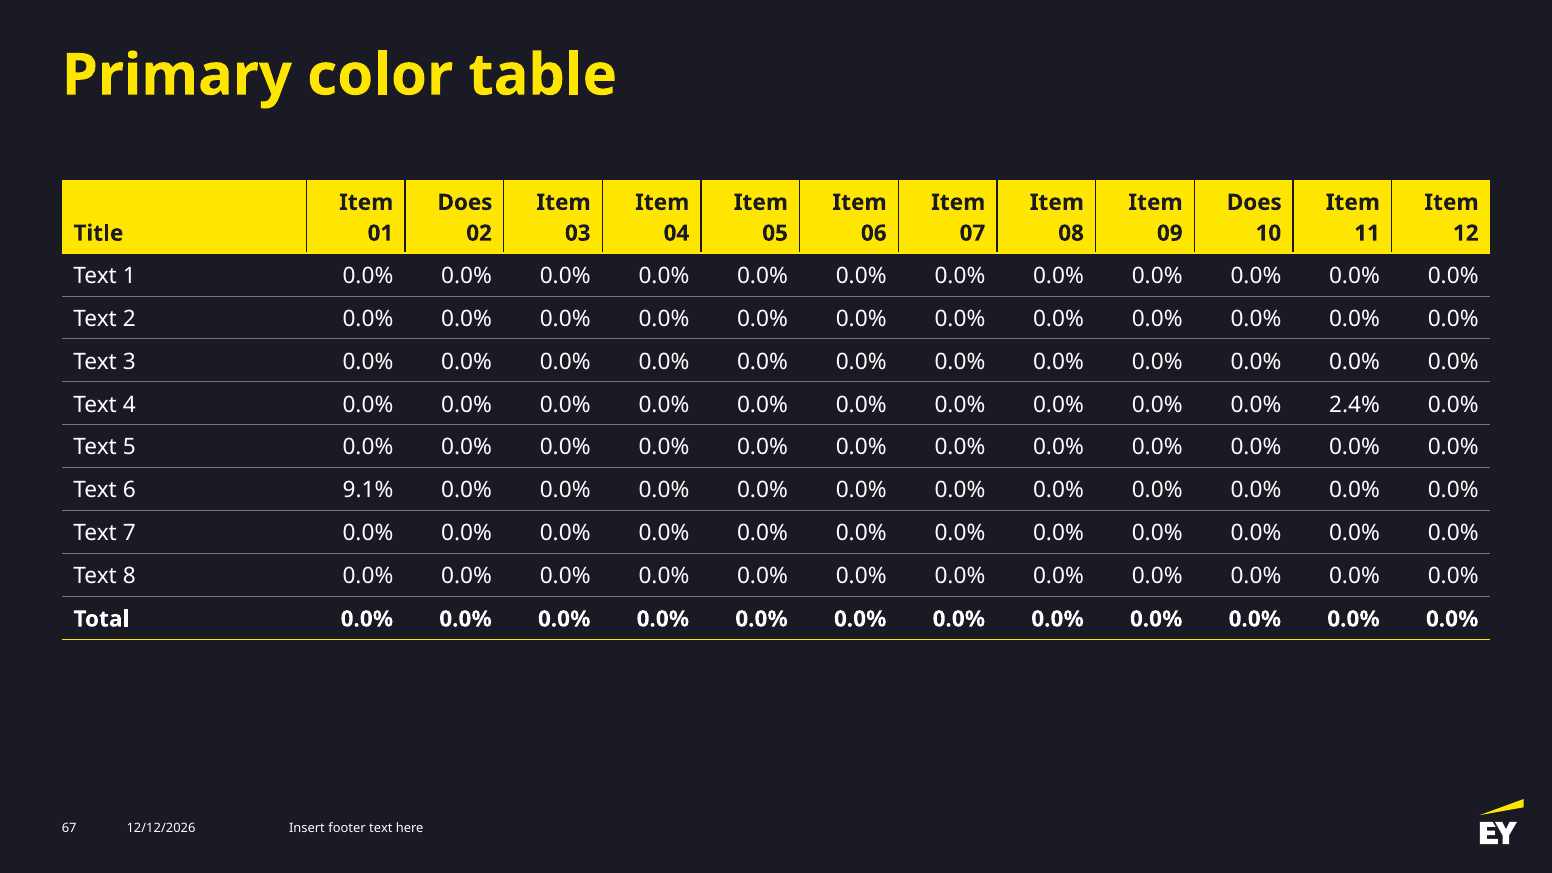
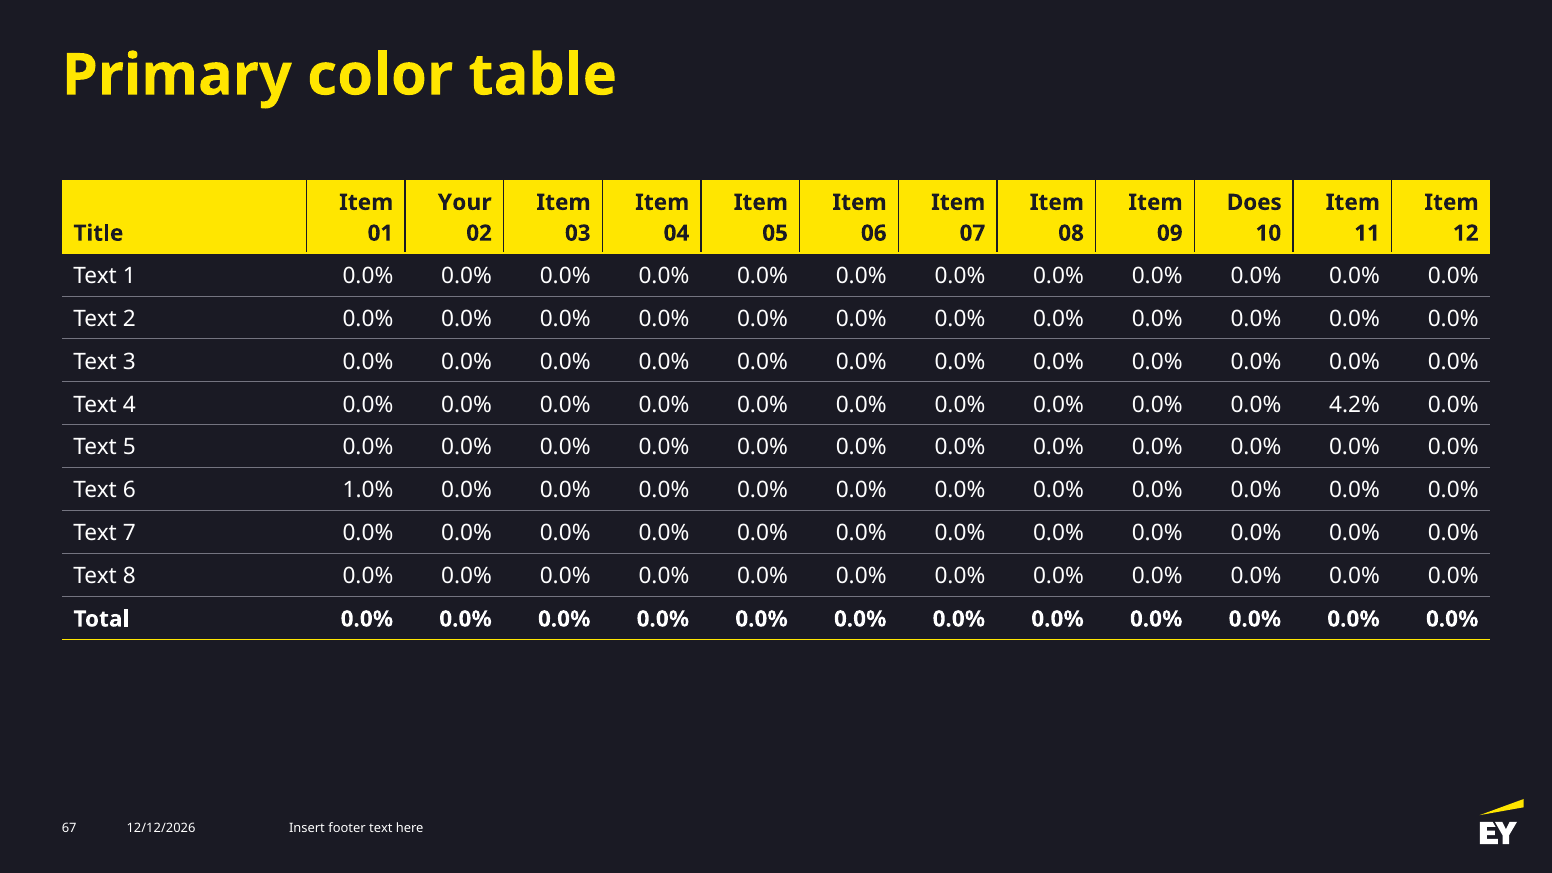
Does: Does -> Your (465, 202)
2.4%: 2.4% -> 4.2% (1355, 405)
9.1%: 9.1% -> 1.0% (368, 490)
